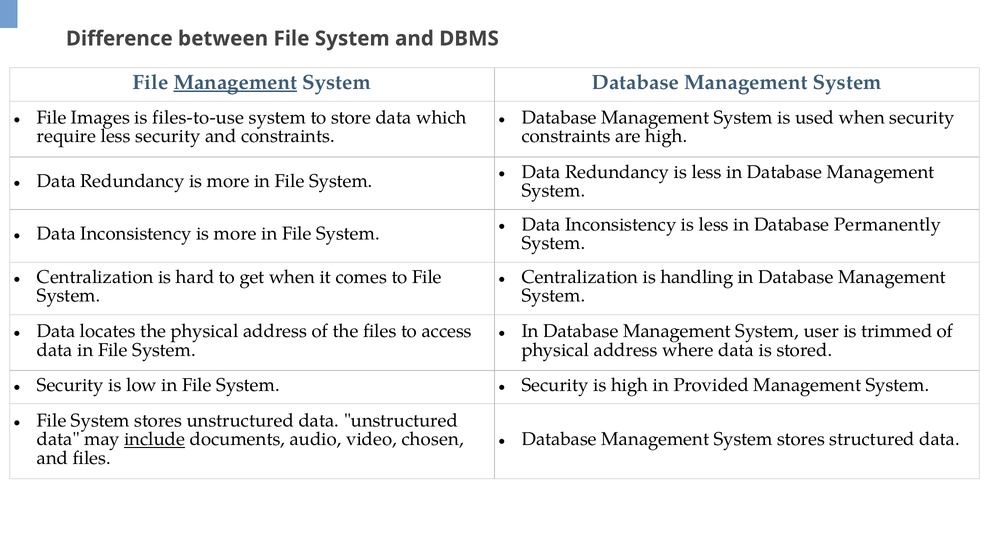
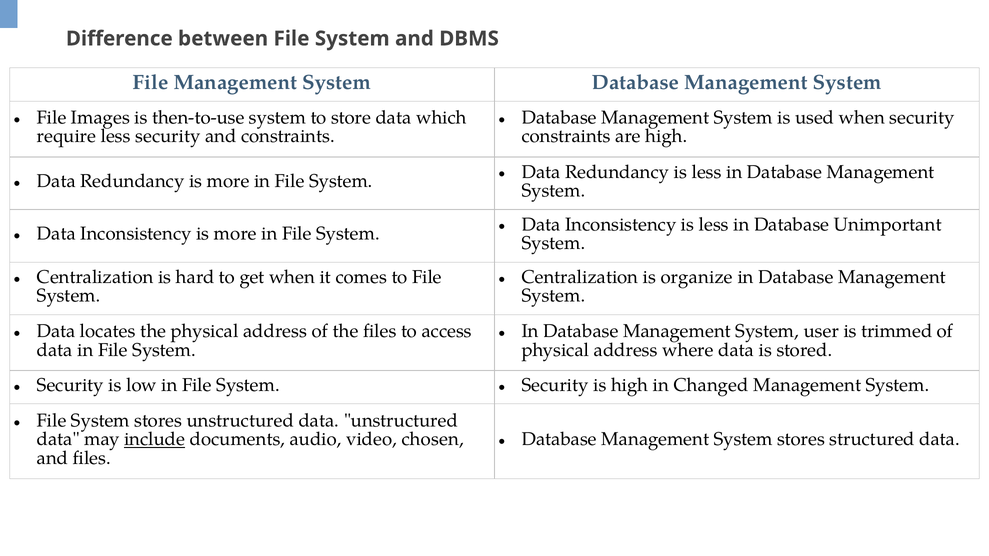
Management underline: present -> none (235, 82)
files-to-use: files-to-use -> then-to-use (198, 118)
Permanently: Permanently -> Unimportant (888, 225)
handling: handling -> organize (697, 277)
Provided: Provided -> Changed (711, 385)
